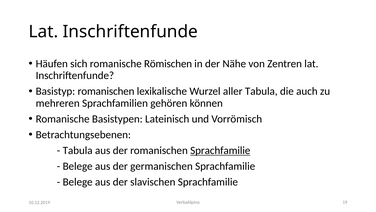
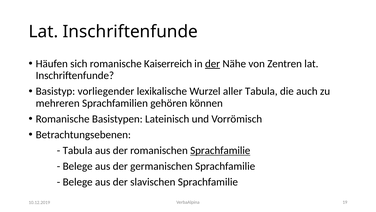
Römischen: Römischen -> Kaiserreich (168, 64)
der underline: none -> present (213, 64)
Basistyp romanischen: romanischen -> vorliegender (106, 91)
